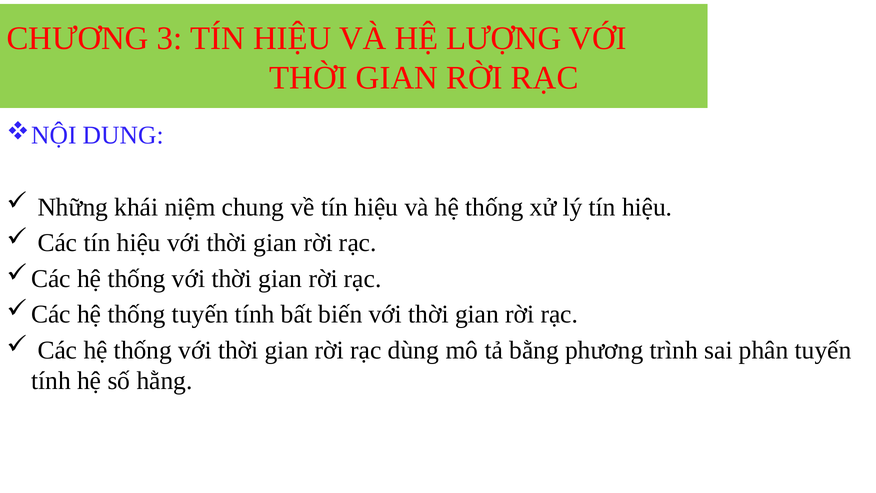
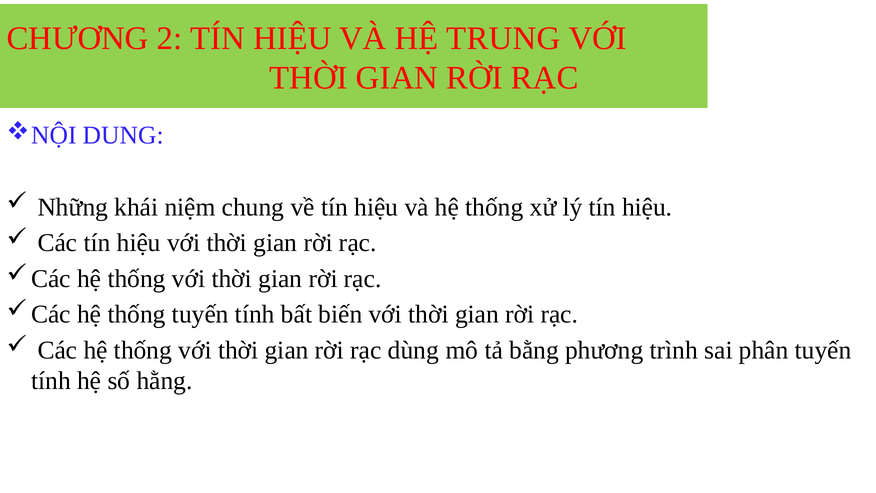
3: 3 -> 2 (170, 38)
LƯỢNG: LƯỢNG -> TRUNG (503, 38)
